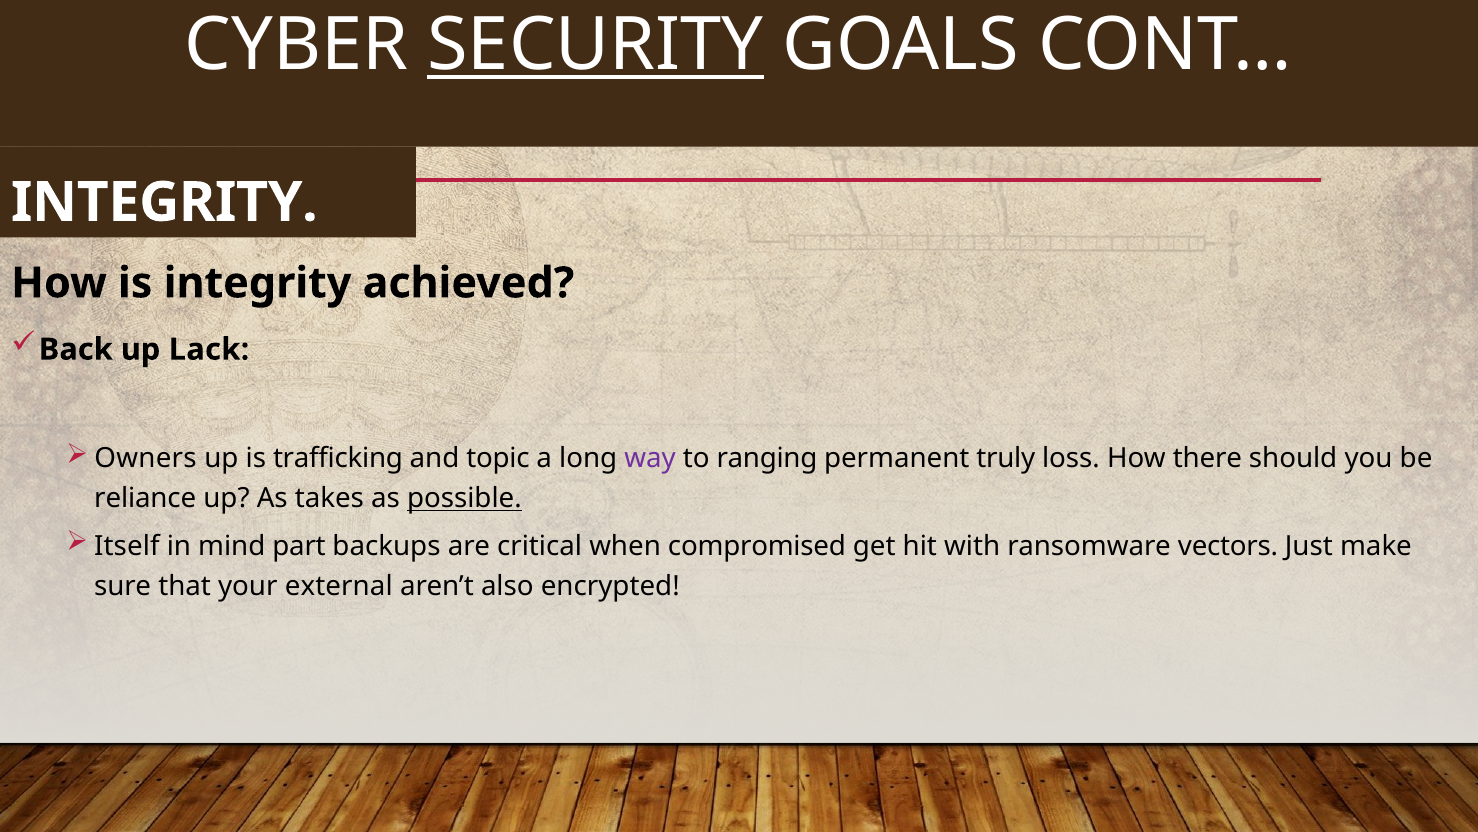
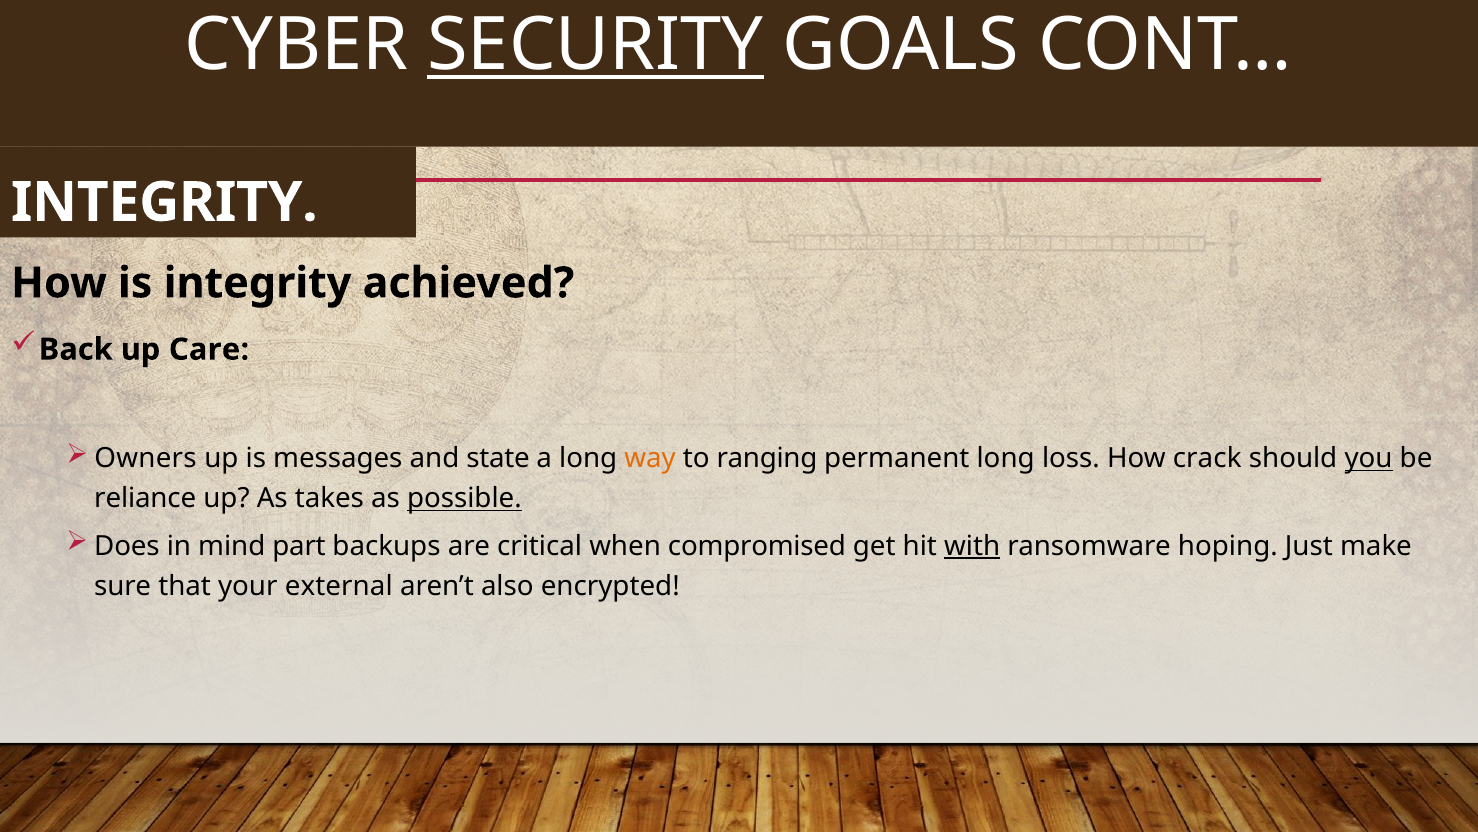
Lack: Lack -> Care (209, 349)
trafficking: trafficking -> messages (338, 458)
topic: topic -> state (498, 458)
way colour: purple -> orange (650, 458)
permanent truly: truly -> long (1006, 458)
there: there -> crack (1207, 458)
you underline: none -> present (1369, 458)
Itself: Itself -> Does (127, 546)
with underline: none -> present (972, 546)
vectors: vectors -> hoping (1228, 546)
